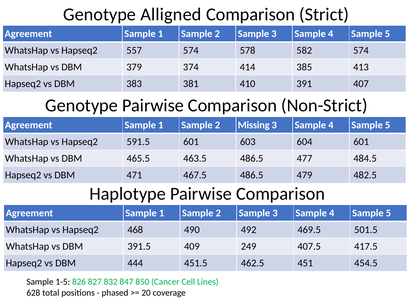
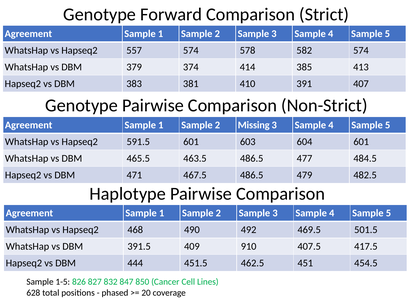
Alligned: Alligned -> Forward (171, 14)
249: 249 -> 910 (249, 246)
